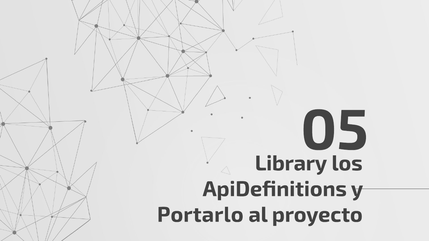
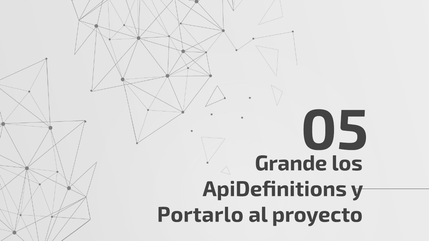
Library: Library -> Grande (291, 164)
